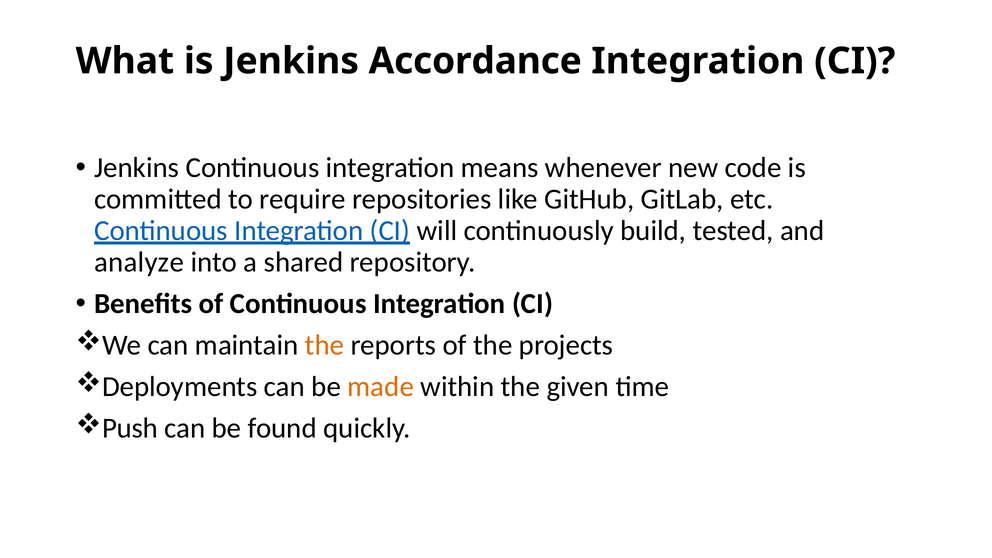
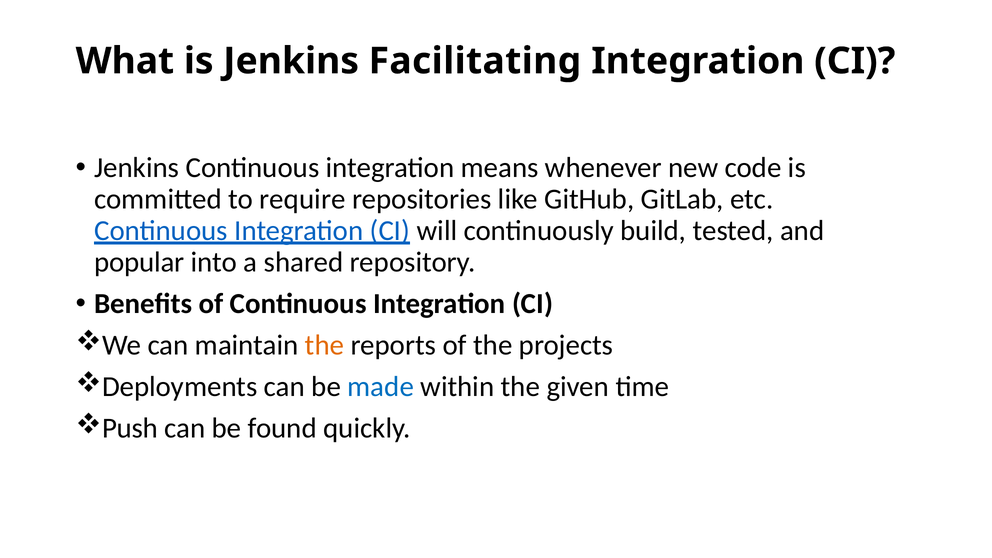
Accordance: Accordance -> Facilitating (475, 61)
analyze: analyze -> popular (139, 262)
made colour: orange -> blue (381, 387)
